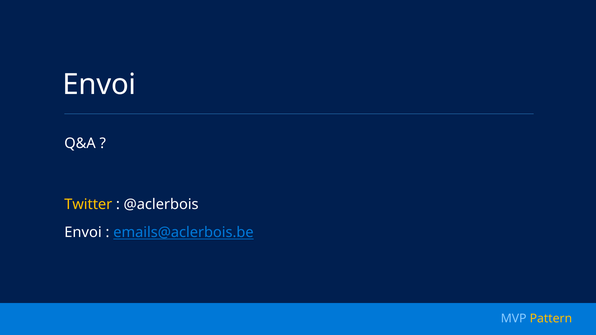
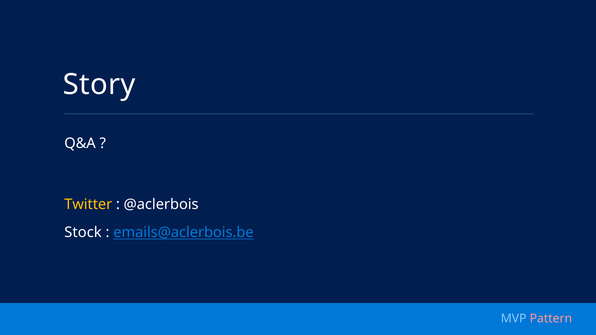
Envoi: Envoi -> Story (99, 85)
Envoi: Envoi -> Stock (83, 232)
Pattern colour: yellow -> pink (551, 319)
